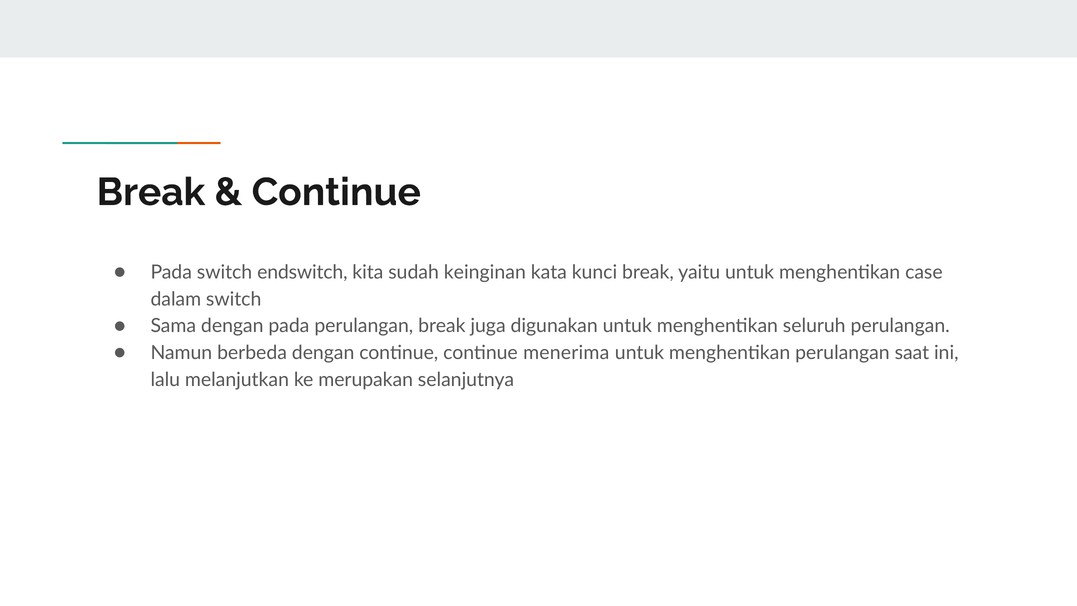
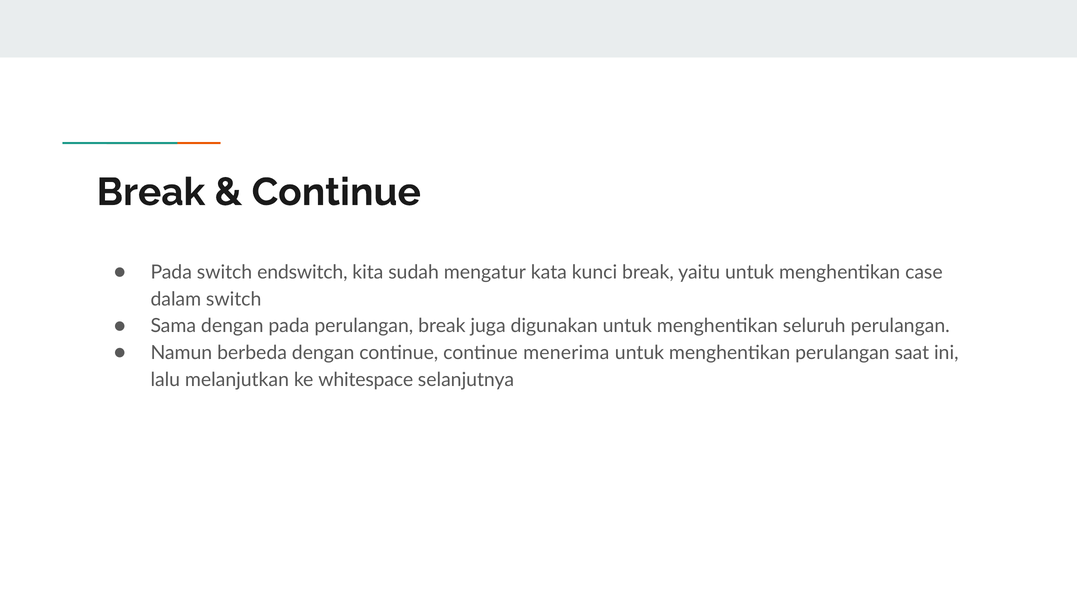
keinginan: keinginan -> mengatur (485, 272)
merupakan: merupakan -> whitespace (366, 380)
